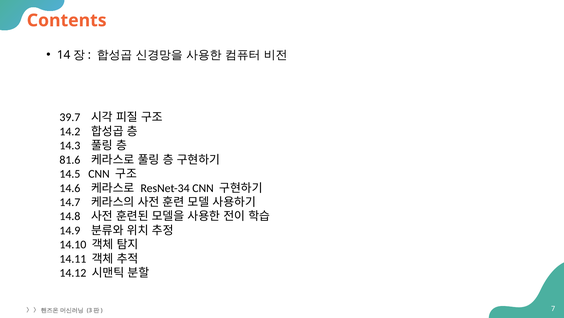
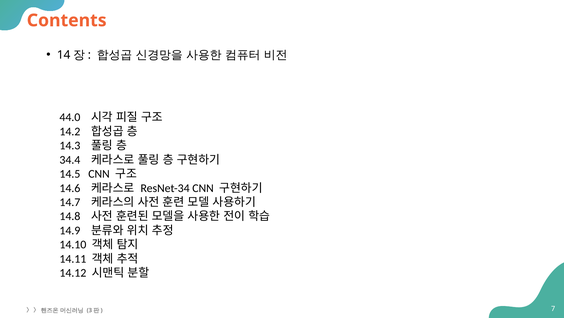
39.7: 39.7 -> 44.0 (70, 117)
81.6: 81.6 -> 34.4 (70, 159)
